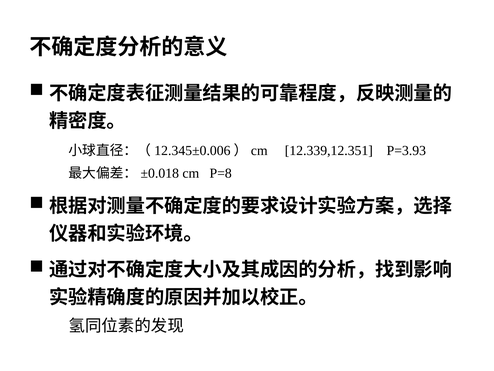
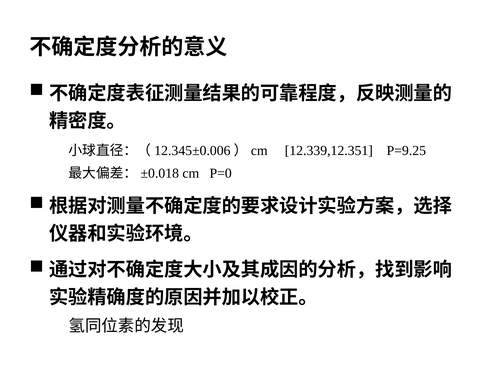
P=3.93: P=3.93 -> P=9.25 (406, 150)
P=8: P=8 -> P=0 (221, 173)
